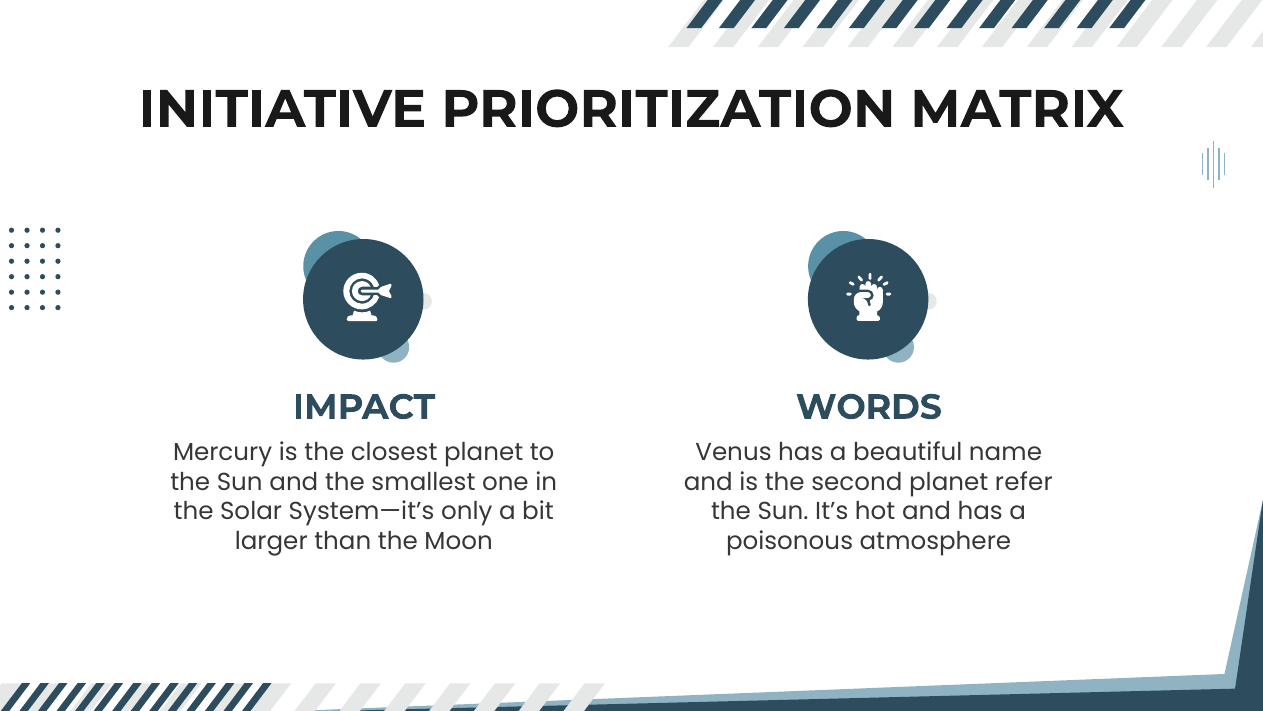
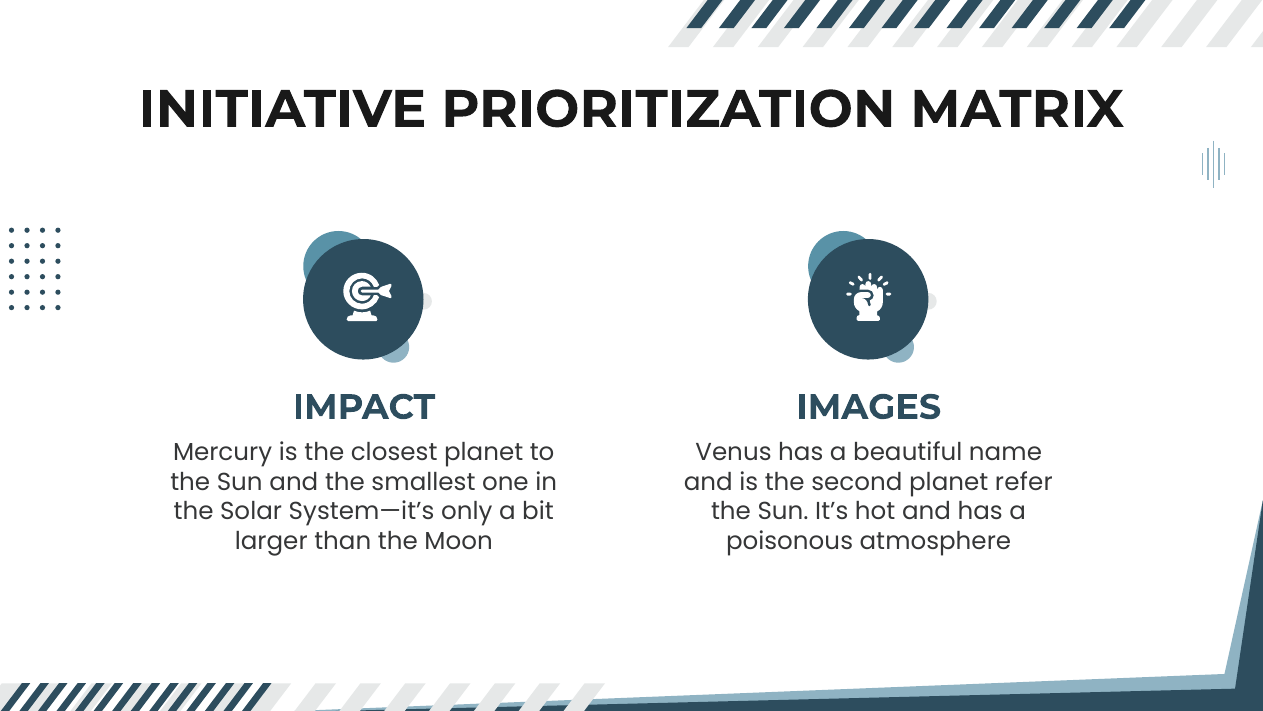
WORDS: WORDS -> IMAGES (869, 407)
